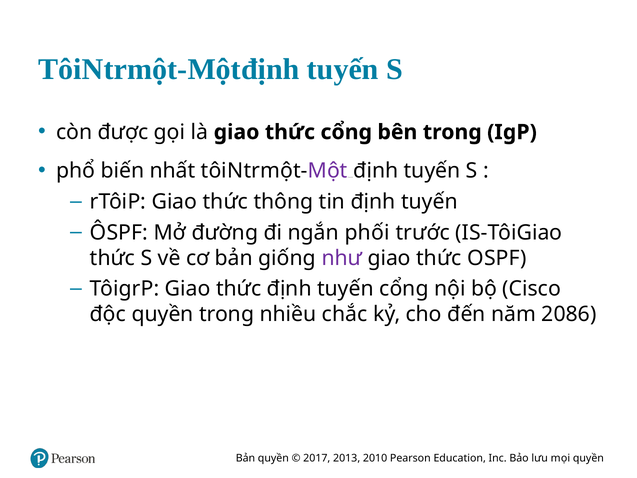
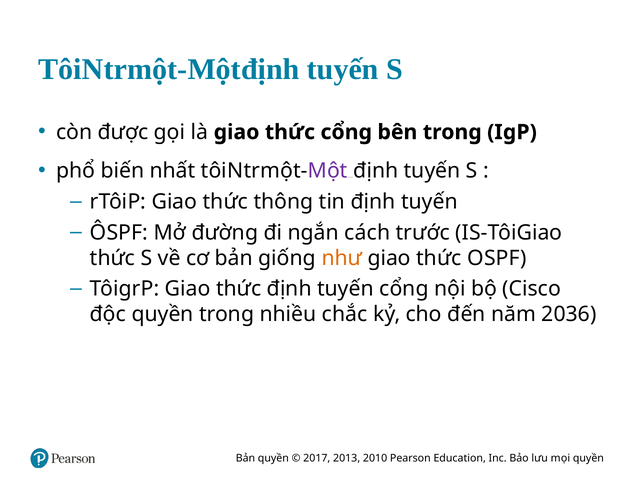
phối: phối -> cách (367, 232)
như colour: purple -> orange (342, 258)
2086: 2086 -> 2036 (569, 314)
